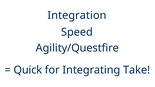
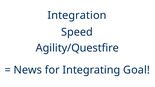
Quick: Quick -> News (28, 70)
Take: Take -> Goal (137, 70)
